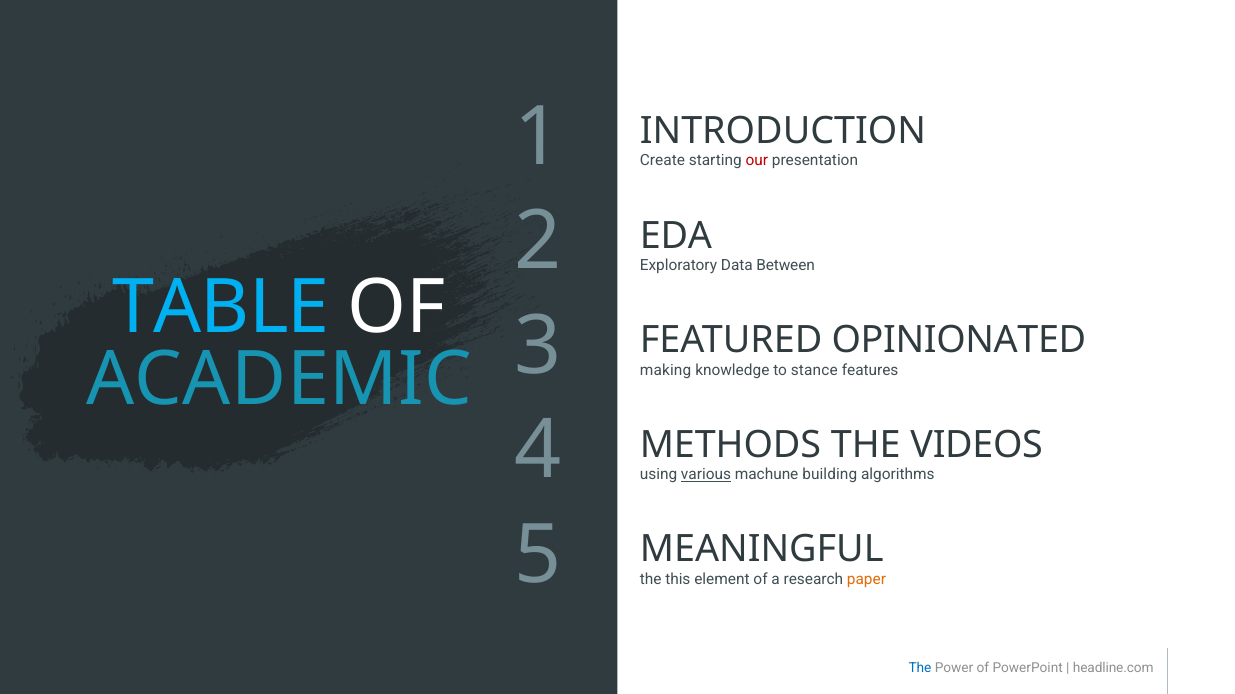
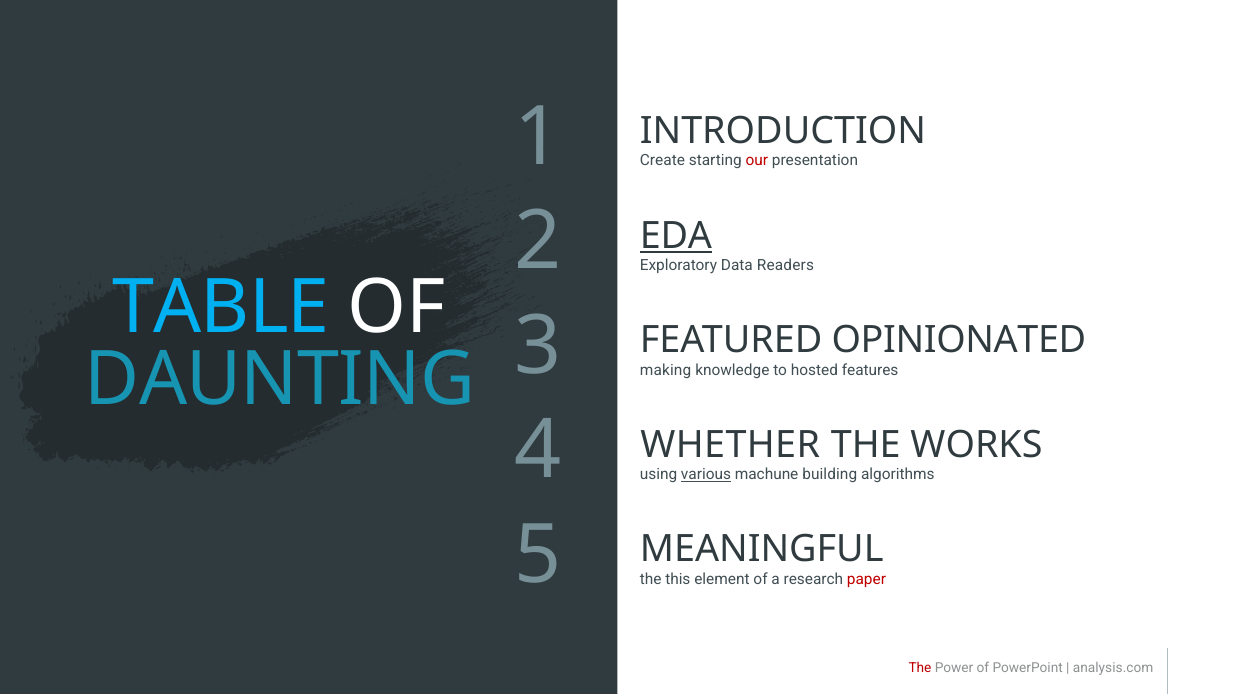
Between: Between -> Readers (785, 266)
EDA underline: none -> present (676, 236)
stance: stance -> hosted (814, 370)
ACADEMIC: ACADEMIC -> DAUNTING (280, 380)
METHODS: METHODS -> WHETHER (730, 445)
VIDEOS: VIDEOS -> WORKS (977, 445)
paper colour: orange -> red (866, 579)
The colour: blue -> red (920, 668)
headline.com: headline.com -> analysis.com (1113, 668)
